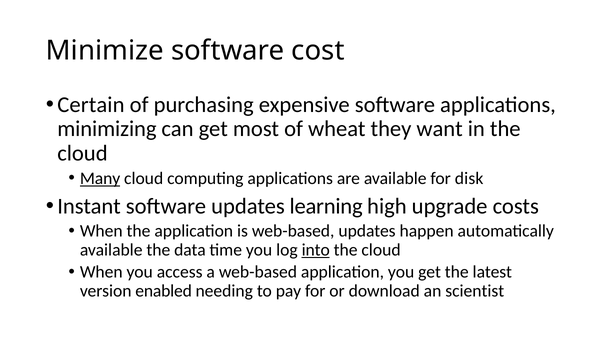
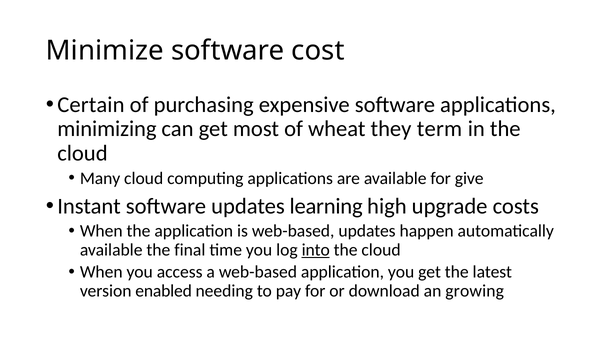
want: want -> term (439, 129)
Many underline: present -> none (100, 178)
disk: disk -> give (469, 178)
data: data -> final (190, 250)
scientist: scientist -> growing (475, 291)
